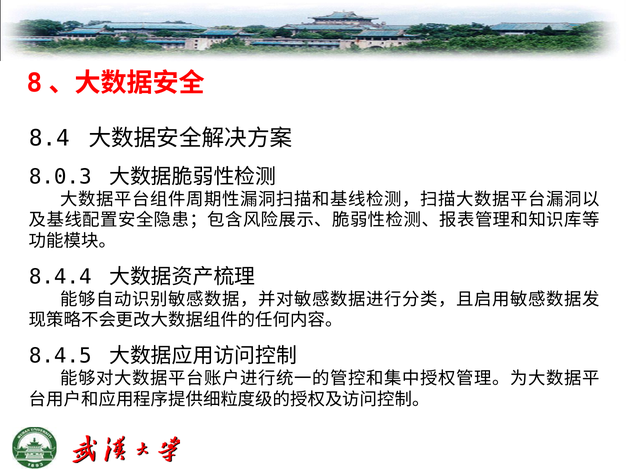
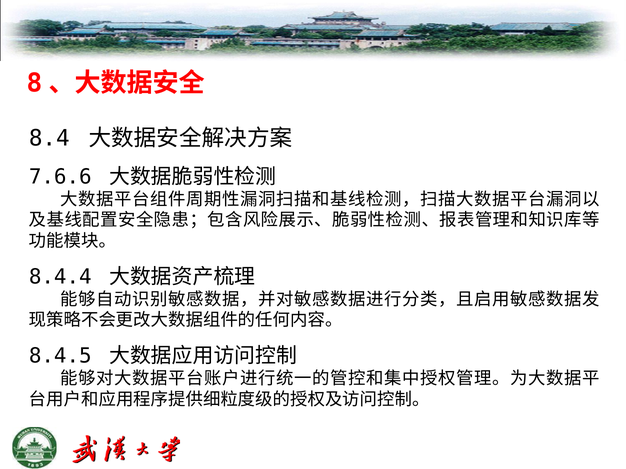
8.0.3: 8.0.3 -> 7.6.6 (60, 177)
